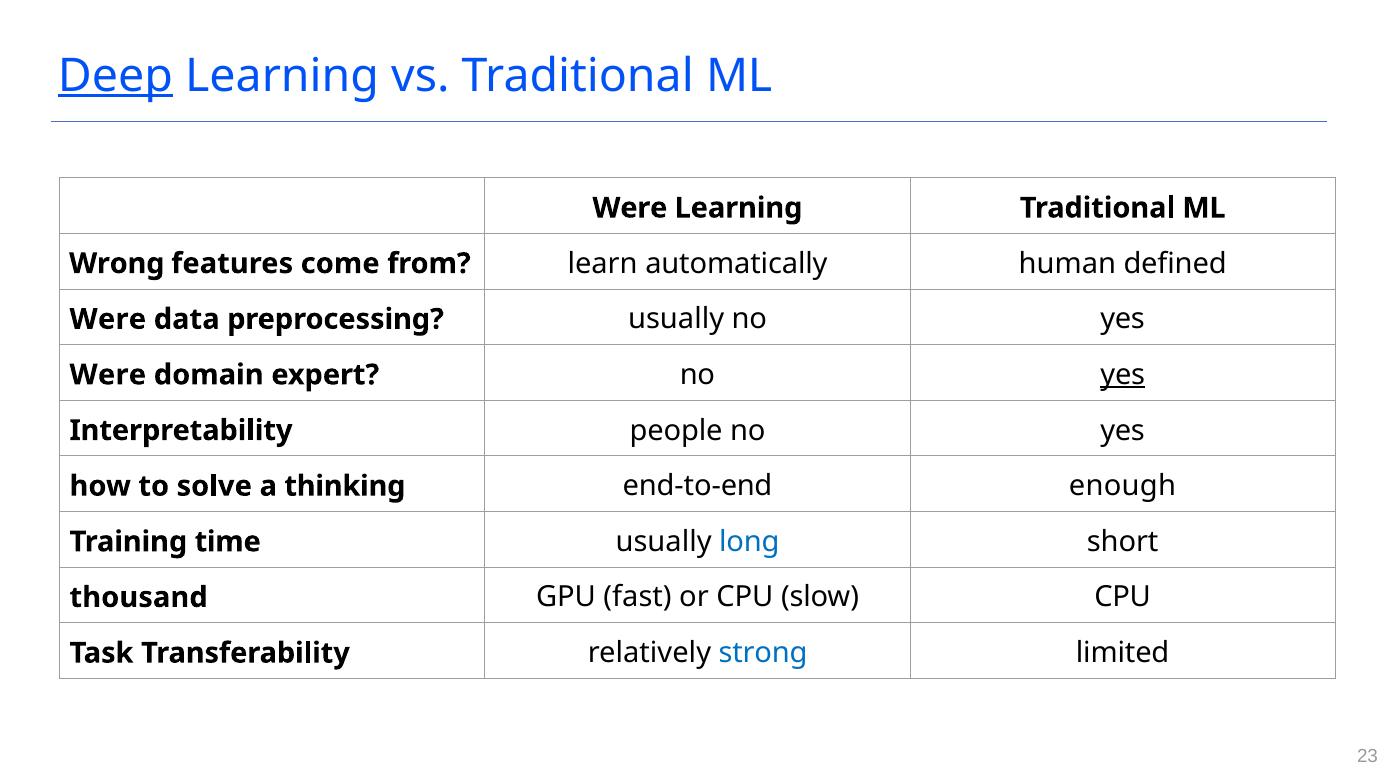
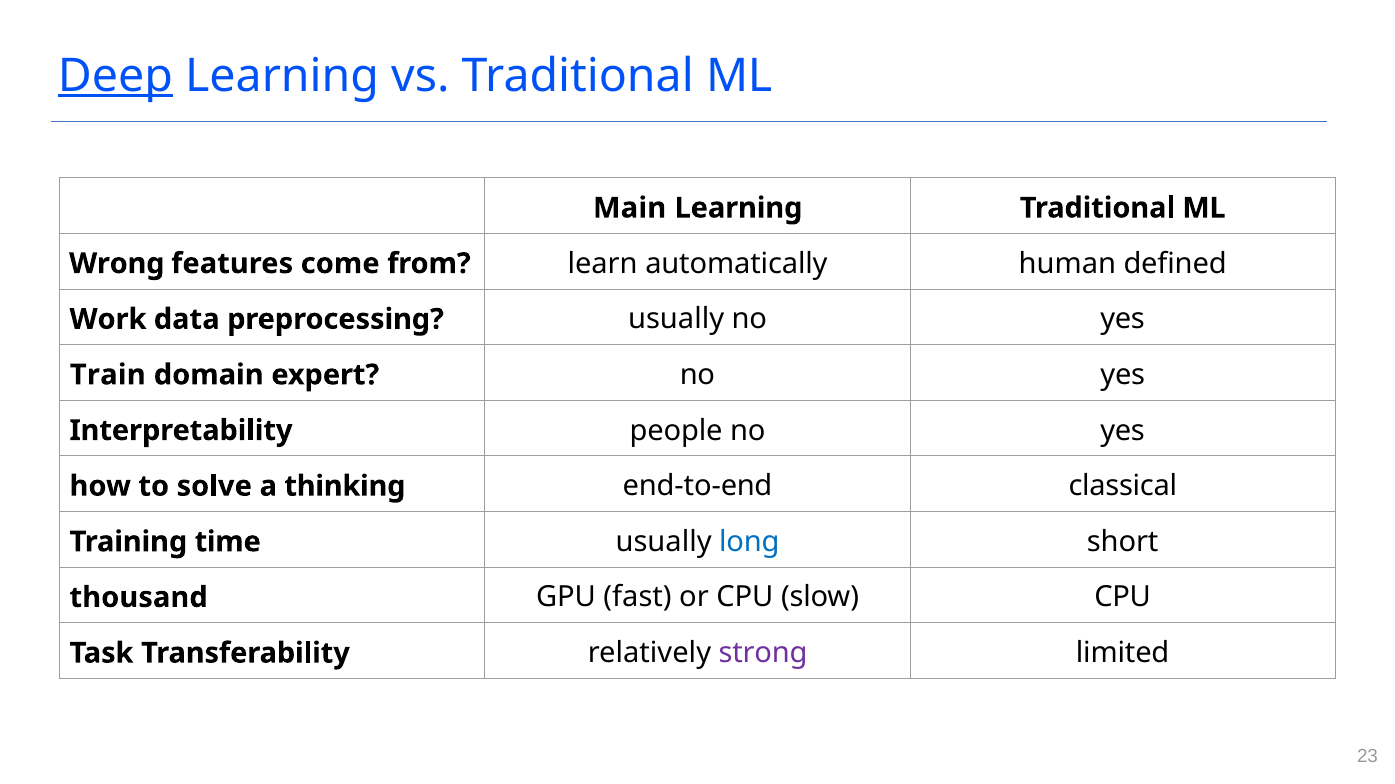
Were: Were -> Main (630, 208)
Were: Were -> Work (108, 319)
Were: Were -> Train (108, 375)
yes underline: present -> none (1123, 375)
enough: enough -> classical (1123, 487)
strong colour: blue -> purple (763, 654)
